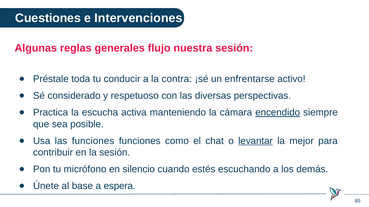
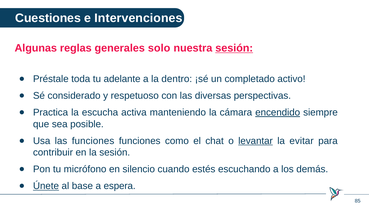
flujo: flujo -> solo (159, 48)
sesión underline: none -> present (234, 48)
conducir: conducir -> adelante (122, 79)
contra: contra -> dentro (177, 79)
enfrentarse: enfrentarse -> completado (250, 79)
mejor: mejor -> evitar (302, 141)
Únete underline: none -> present (46, 187)
